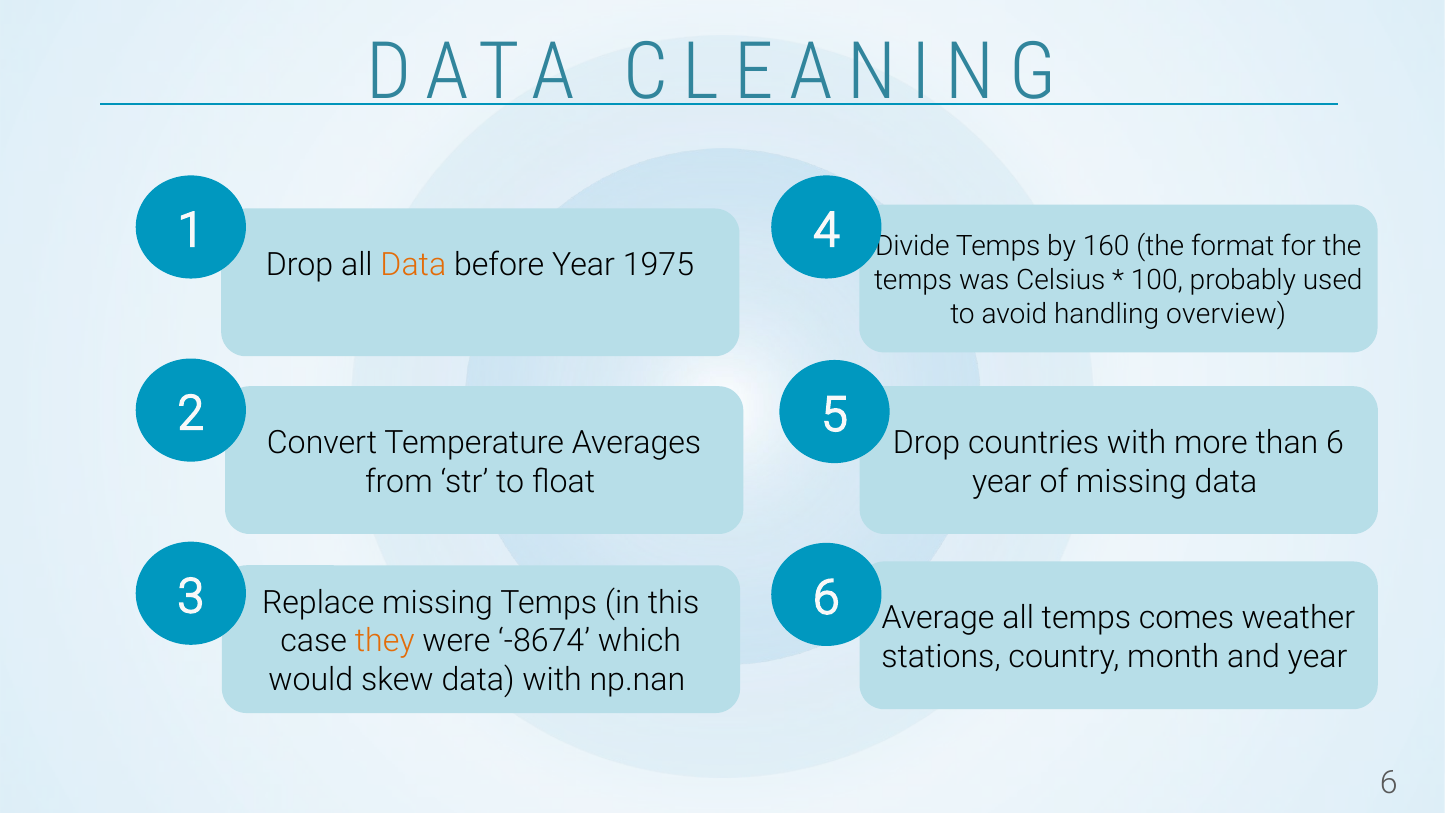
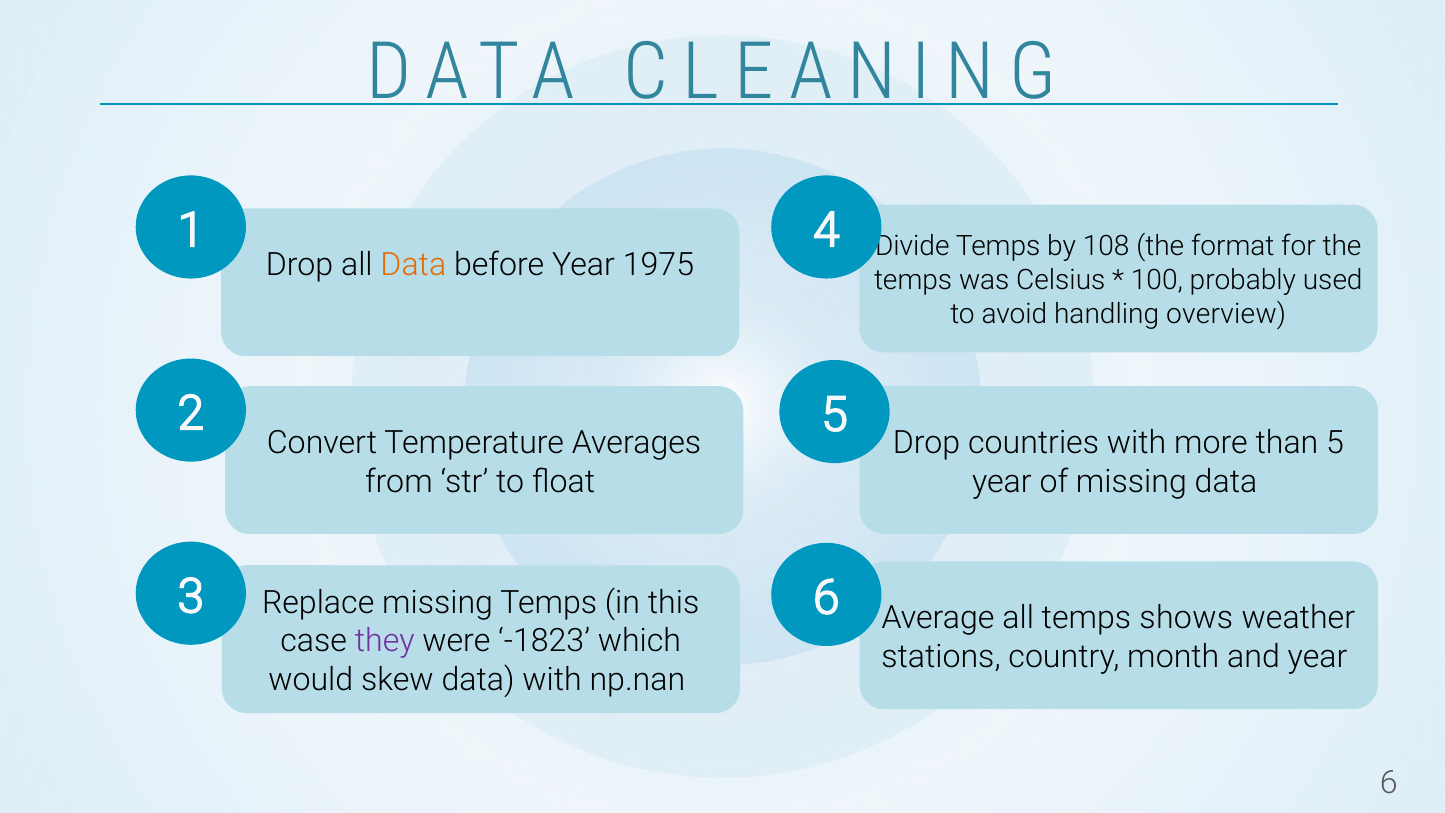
160: 160 -> 108 (1106, 247)
than 6: 6 -> 5 (1335, 443)
comes: comes -> shows (1186, 618)
they colour: orange -> purple (385, 641)
-8674: -8674 -> -1823 (544, 641)
